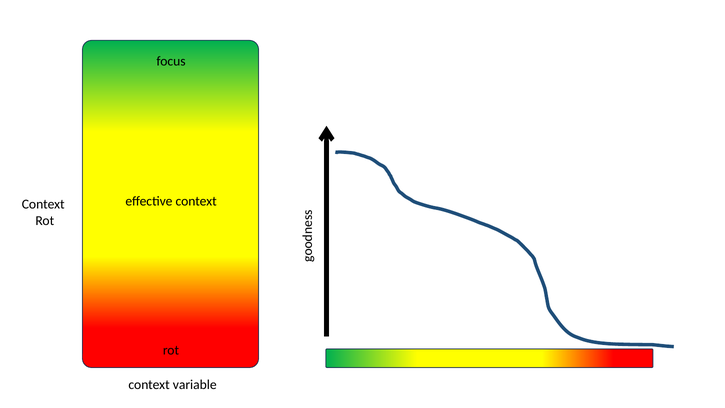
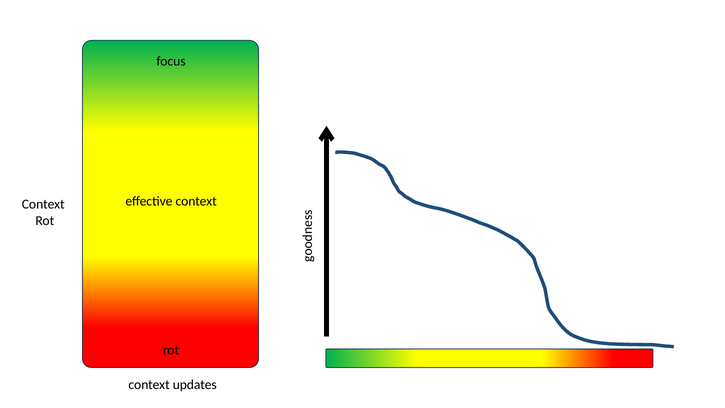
variable: variable -> updates (195, 385)
